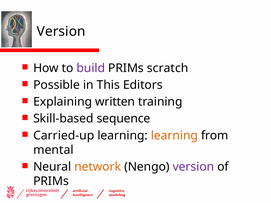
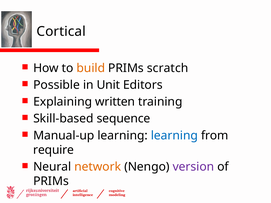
Version: Version -> Cortical (61, 31)
build colour: purple -> orange (91, 68)
This: This -> Unit (108, 85)
Carried-up: Carried-up -> Manual-up (64, 136)
learning colour: orange -> blue (174, 136)
mental: mental -> require (54, 150)
